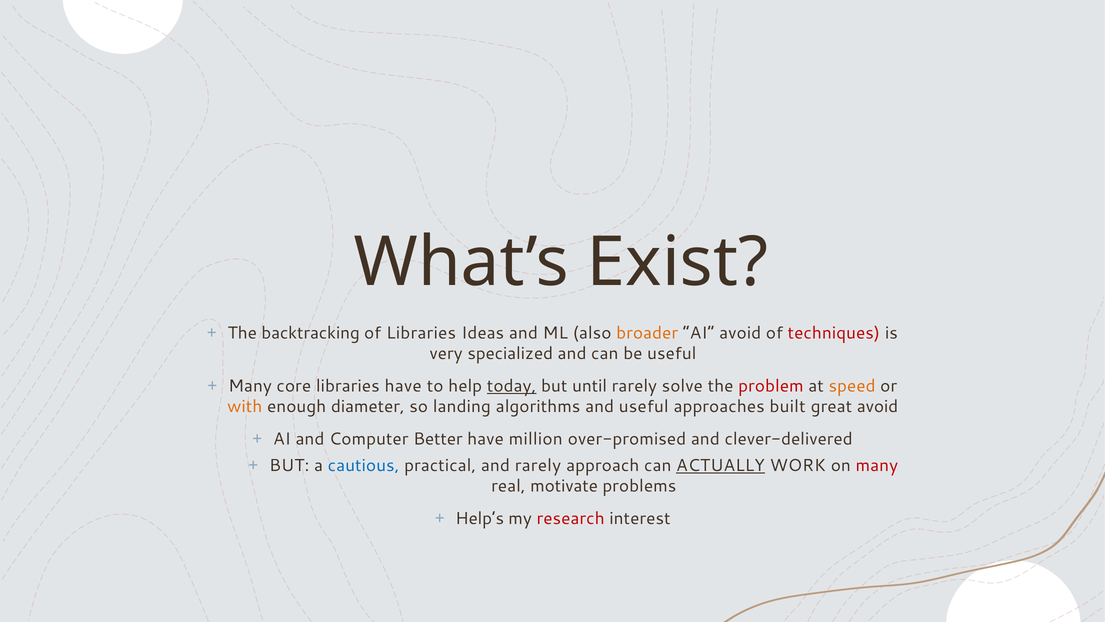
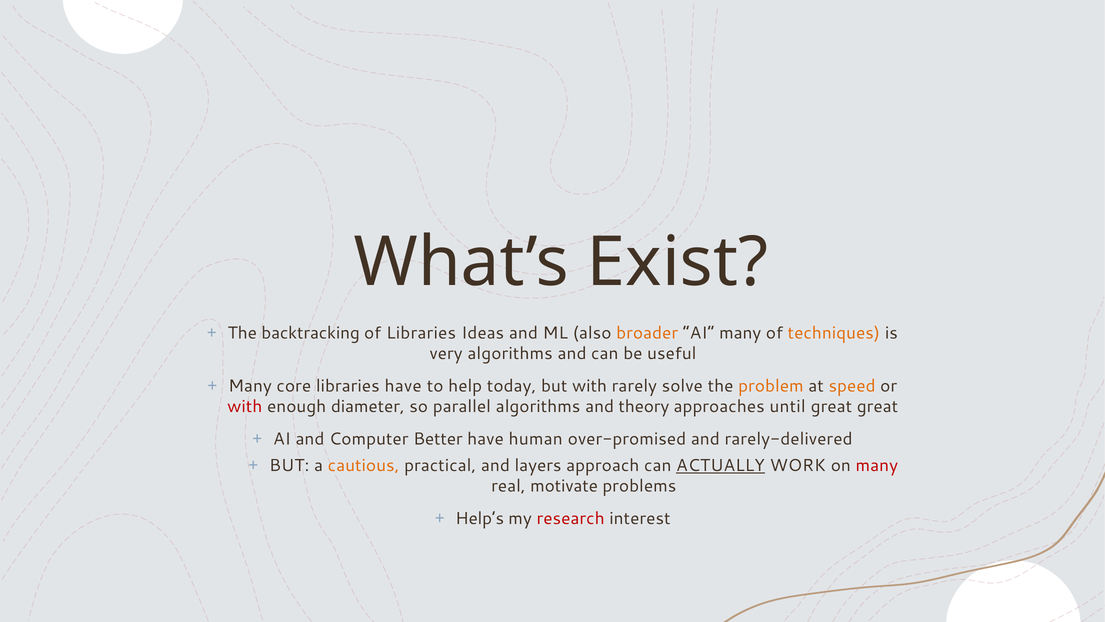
AI avoid: avoid -> many (740, 333)
techniques colour: red -> orange (834, 333)
very specialized: specialized -> algorithms (510, 354)
today underline: present -> none (512, 386)
but until: until -> with (590, 386)
problem colour: red -> orange (771, 386)
with colour: orange -> red (245, 406)
landing: landing -> parallel (462, 406)
and useful: useful -> theory (644, 406)
built: built -> until (788, 406)
great avoid: avoid -> great (877, 406)
million: million -> human (536, 439)
clever-delivered: clever-delivered -> rarely-delivered (789, 439)
cautious colour: blue -> orange (364, 465)
and rarely: rarely -> layers (538, 465)
